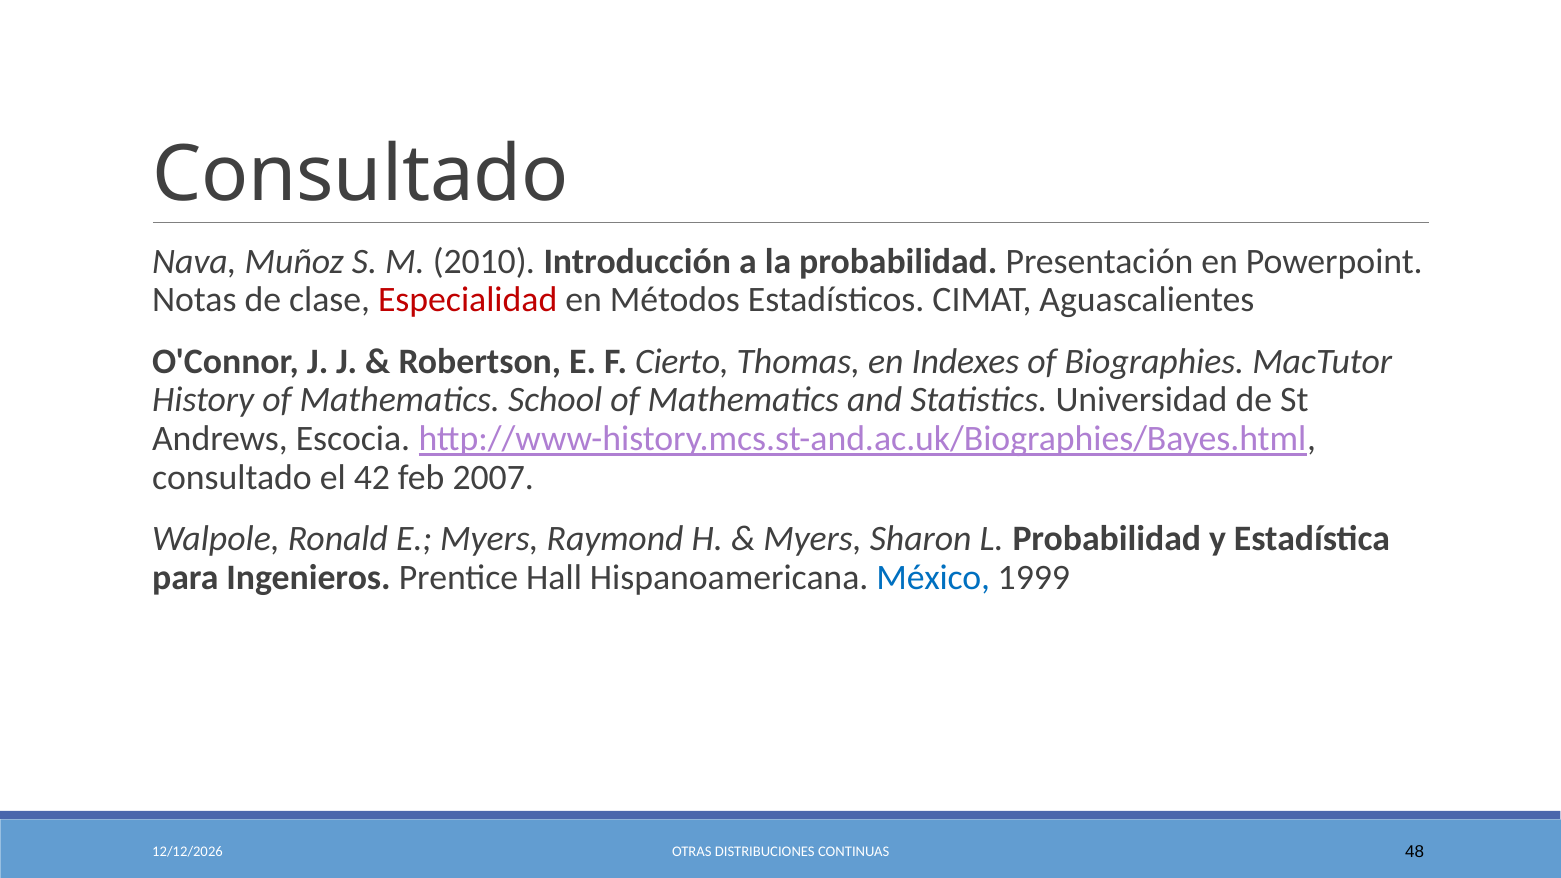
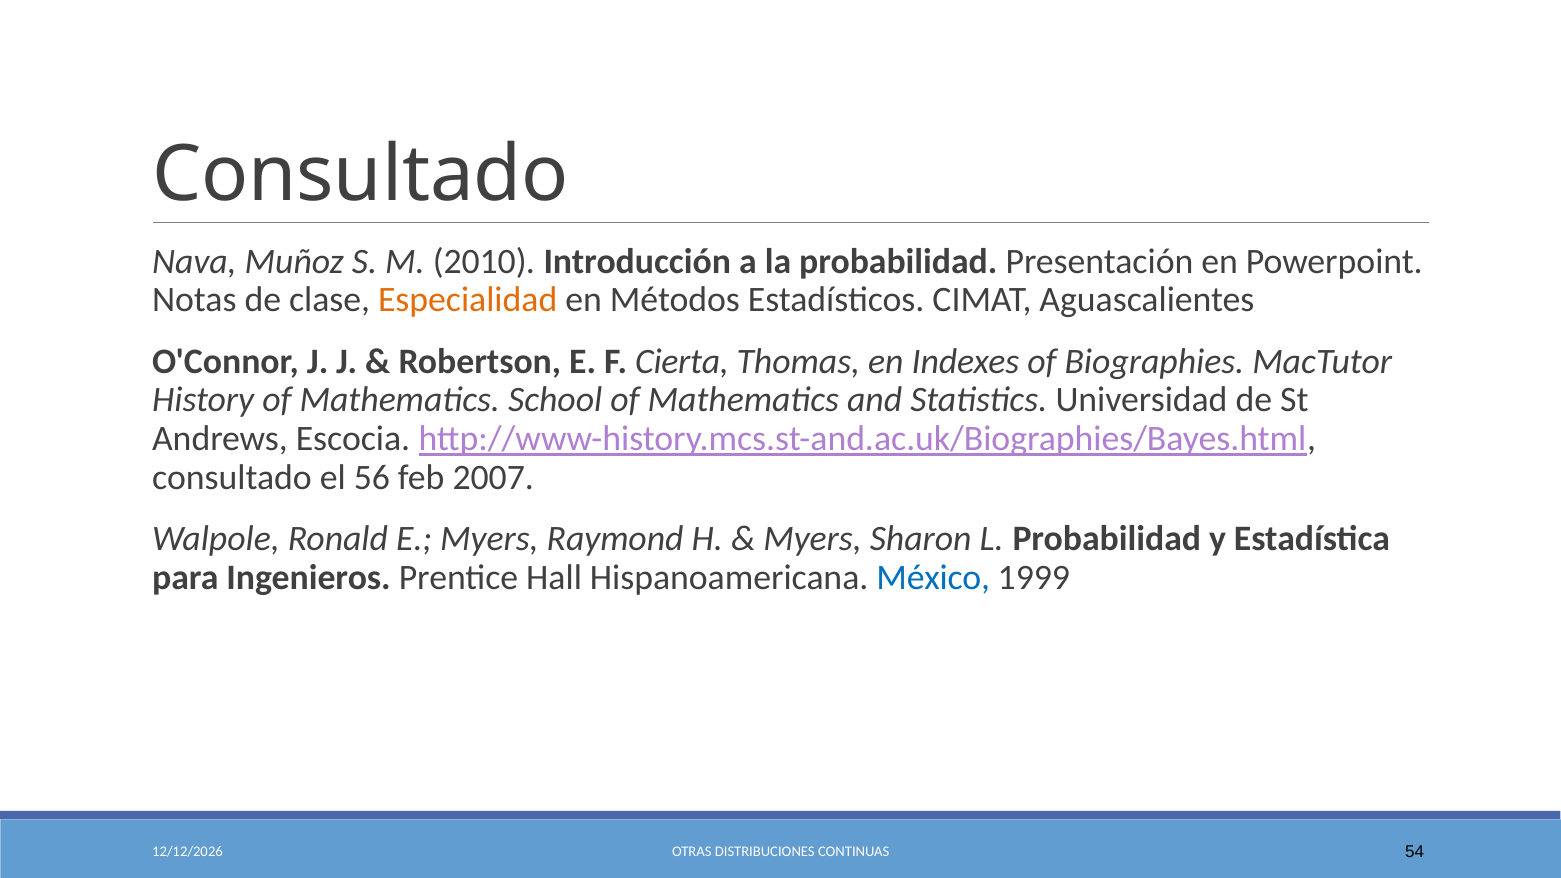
Especialidad colour: red -> orange (468, 300)
Cierto: Cierto -> Cierta (682, 361)
42: 42 -> 56 (372, 478)
48: 48 -> 54 (1415, 852)
